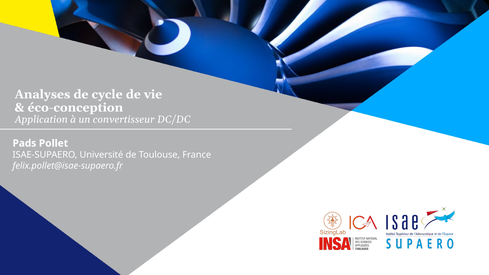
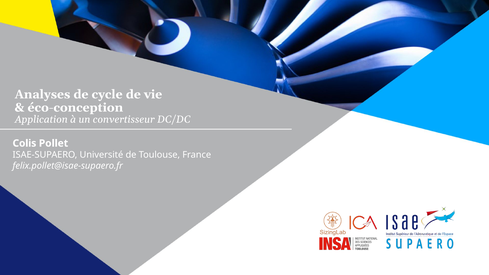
Pads: Pads -> Colis (24, 143)
